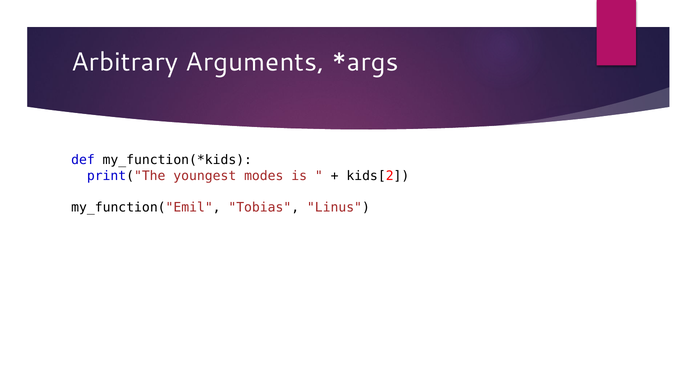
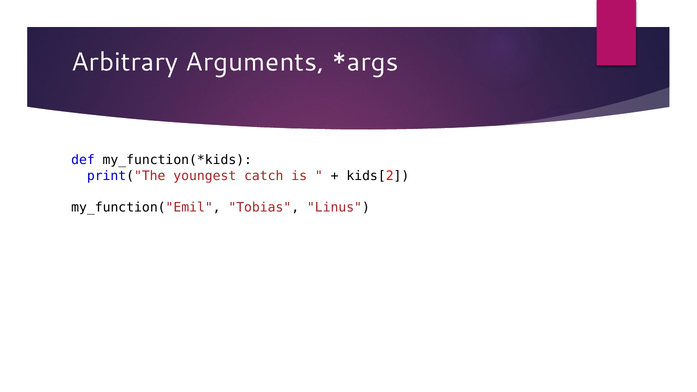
modes: modes -> catch (264, 176)
